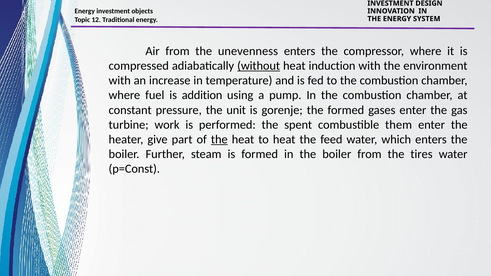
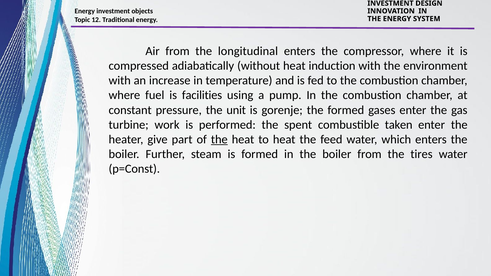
unevenness: unevenness -> longitudinal (248, 51)
without underline: present -> none (259, 66)
addition: addition -> facilities (202, 95)
them: them -> taken (399, 125)
